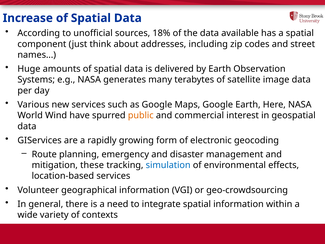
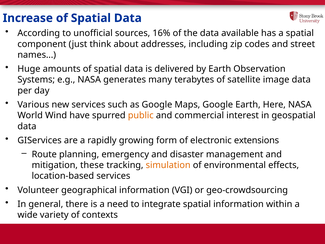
18%: 18% -> 16% (161, 33)
geocoding: geocoding -> extensions (257, 140)
simulation colour: blue -> orange (168, 165)
